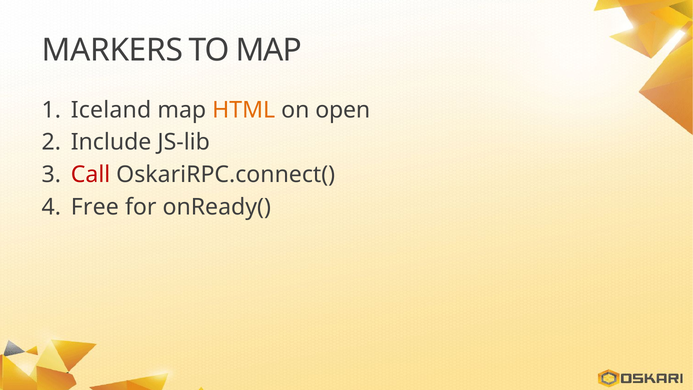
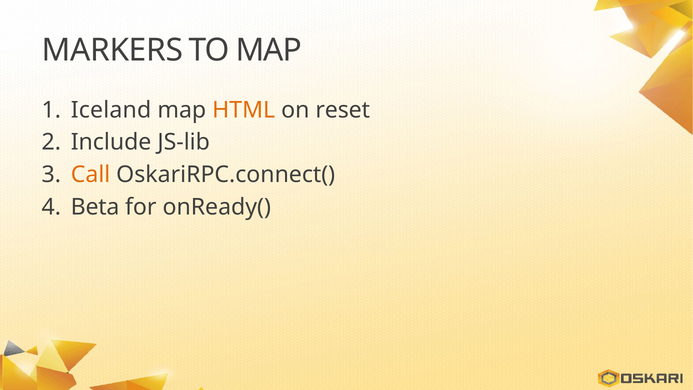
open: open -> reset (343, 110)
Call colour: red -> orange (91, 175)
Free: Free -> Beta (95, 207)
